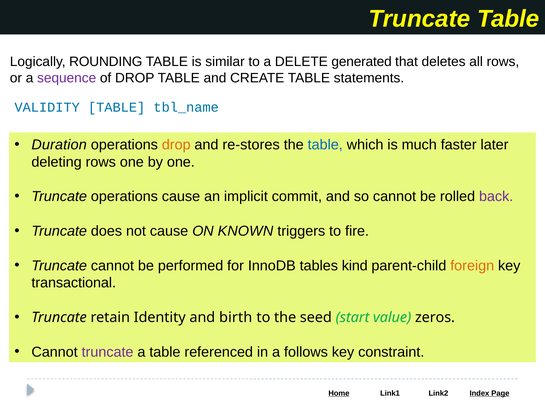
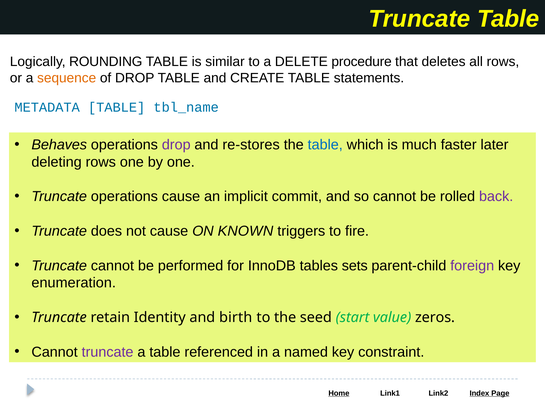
generated: generated -> procedure (362, 62)
sequence colour: purple -> orange (67, 78)
VALIDITY: VALIDITY -> METADATA (47, 107)
Duration: Duration -> Behaves (59, 145)
drop colour: orange -> purple (176, 145)
kind: kind -> sets (355, 265)
foreign colour: orange -> purple (472, 265)
transactional: transactional -> enumeration (74, 283)
follows: follows -> named (306, 352)
